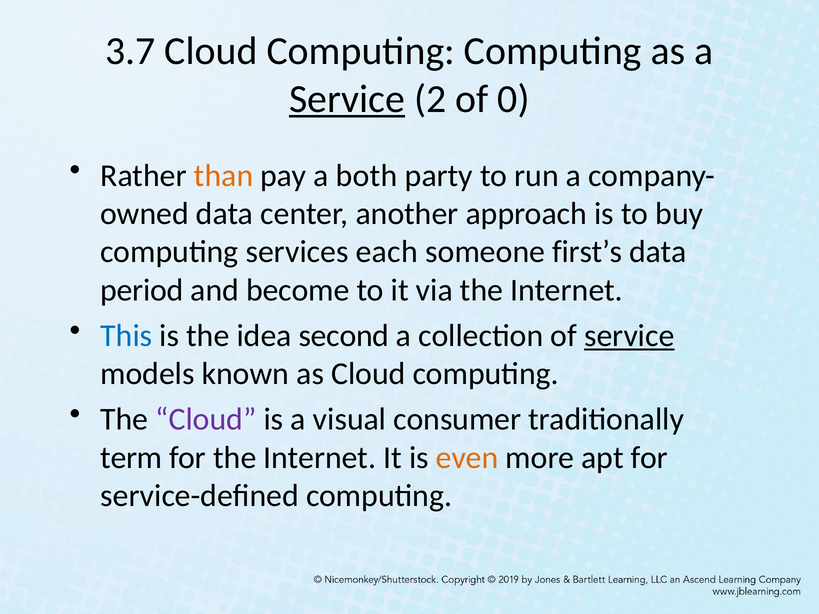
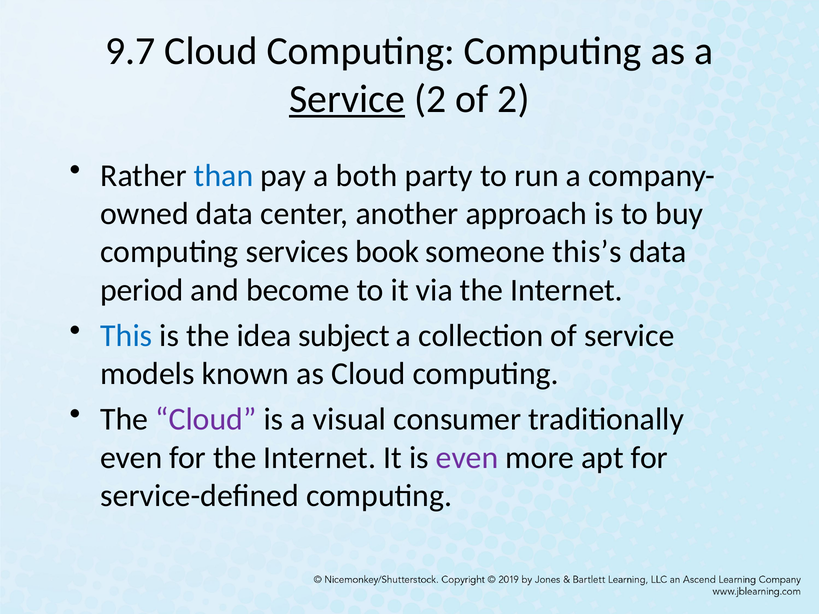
3.7: 3.7 -> 9.7 (130, 51)
of 0: 0 -> 2 (514, 99)
than colour: orange -> blue (224, 176)
each: each -> book (387, 252)
first’s: first’s -> this’s (587, 252)
second: second -> subject (344, 336)
service underline: present -> none (629, 336)
term: term -> even (131, 458)
even colour: orange -> purple (467, 458)
